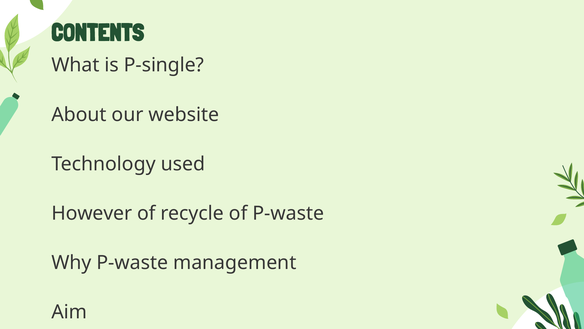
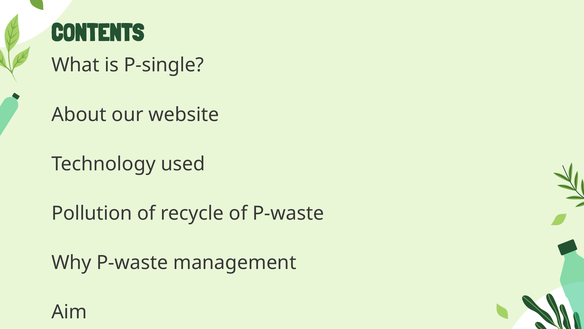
However: However -> Pollution (92, 213)
